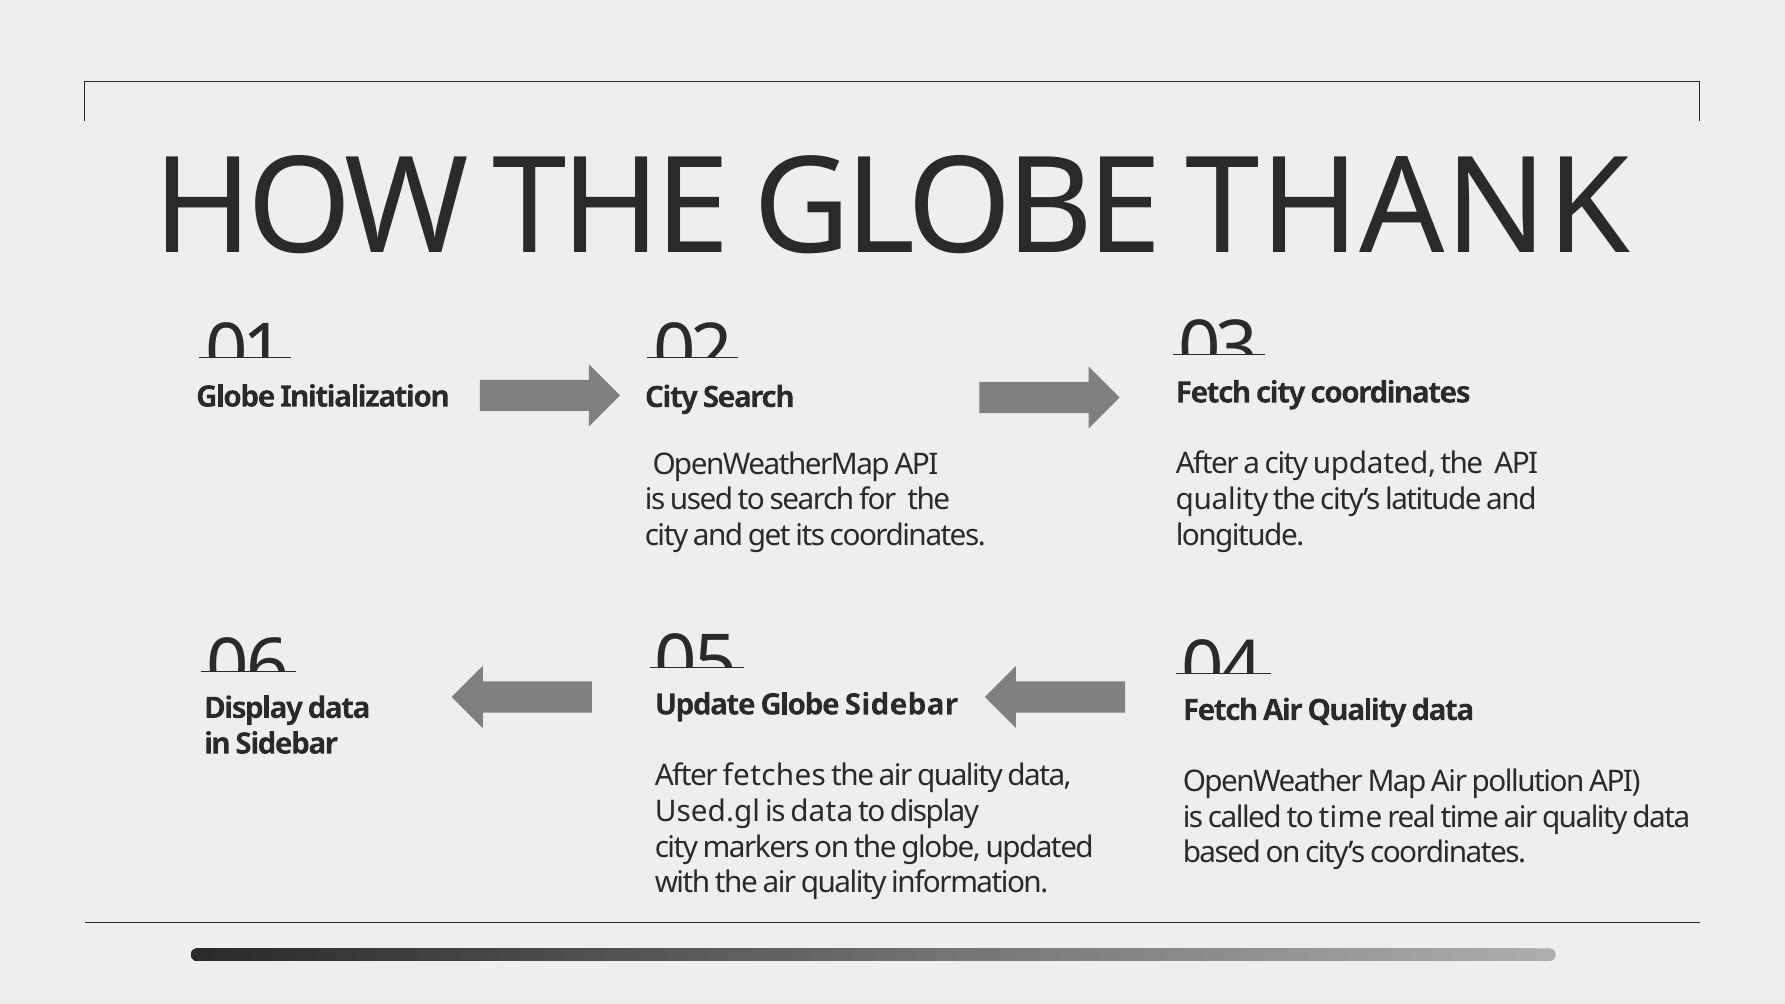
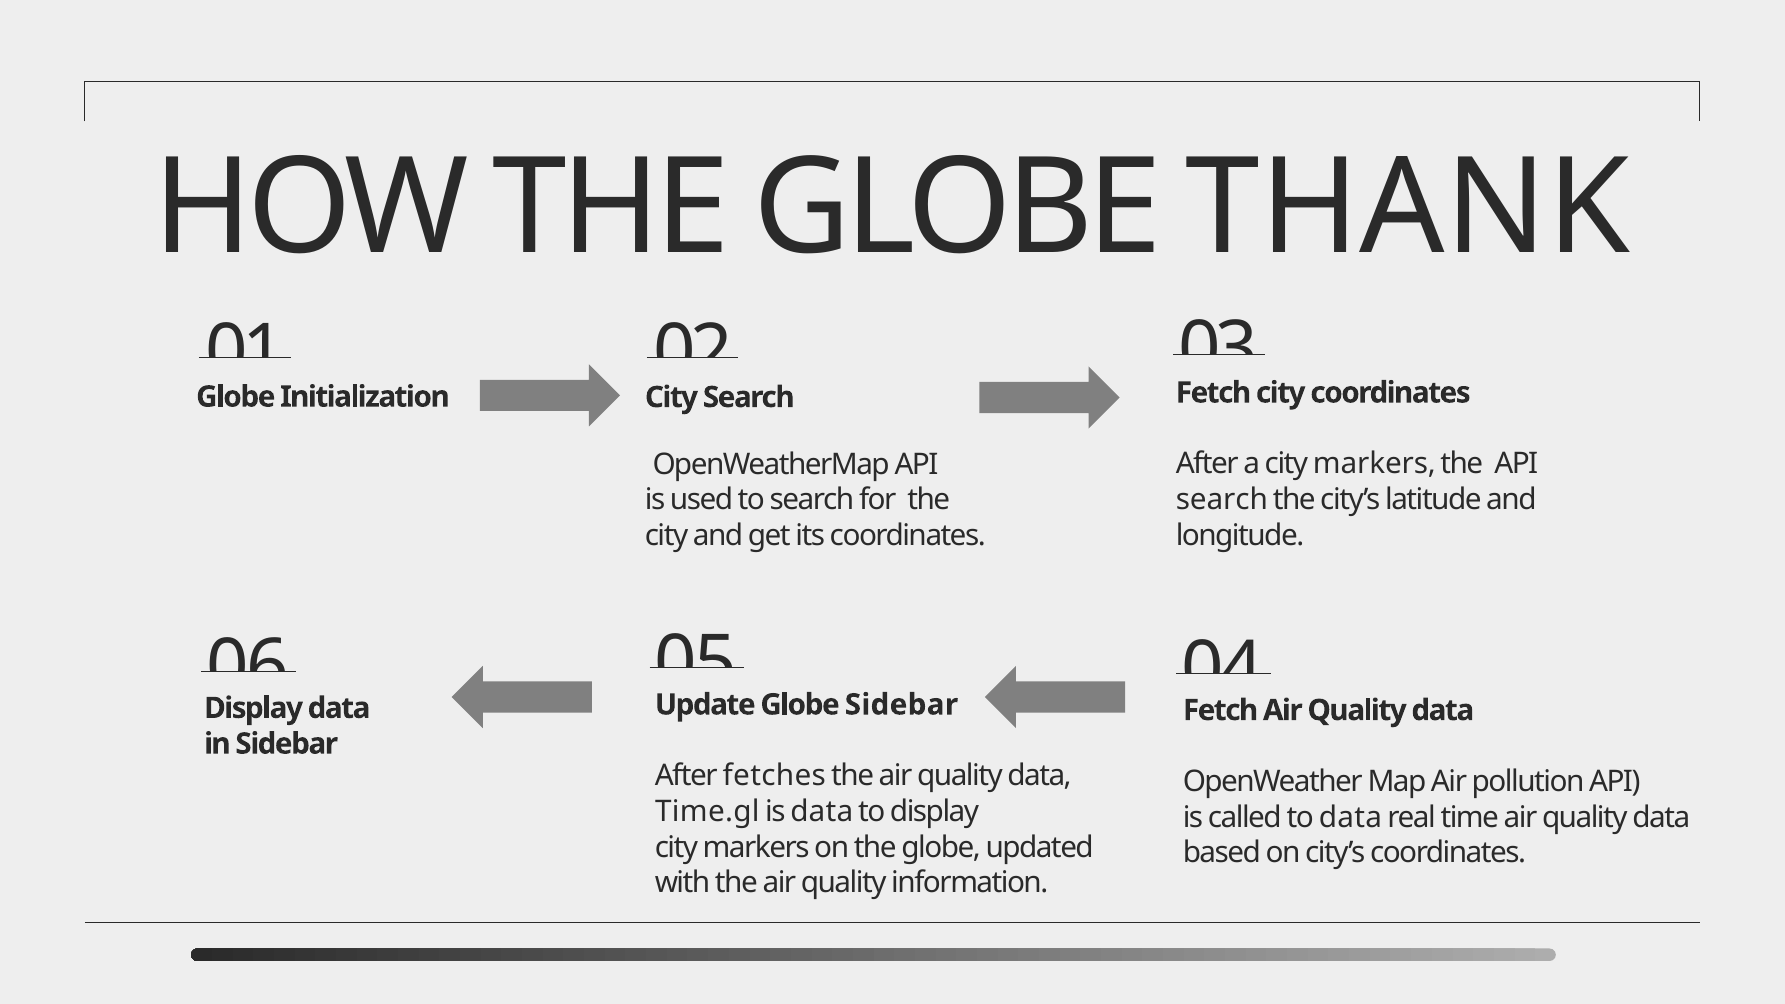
a city updated: updated -> markers (1374, 464)
quality: quality -> search (1222, 500)
Used.gl: Used.gl -> Time.gl (707, 812)
to time: time -> data (1350, 817)
